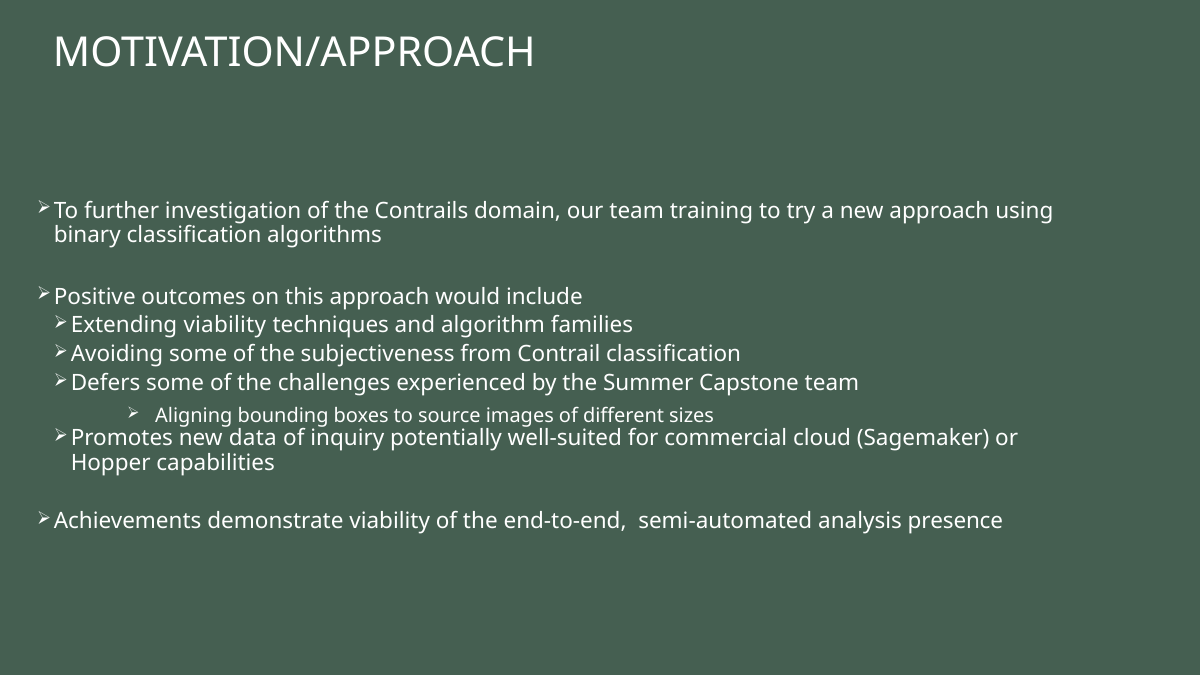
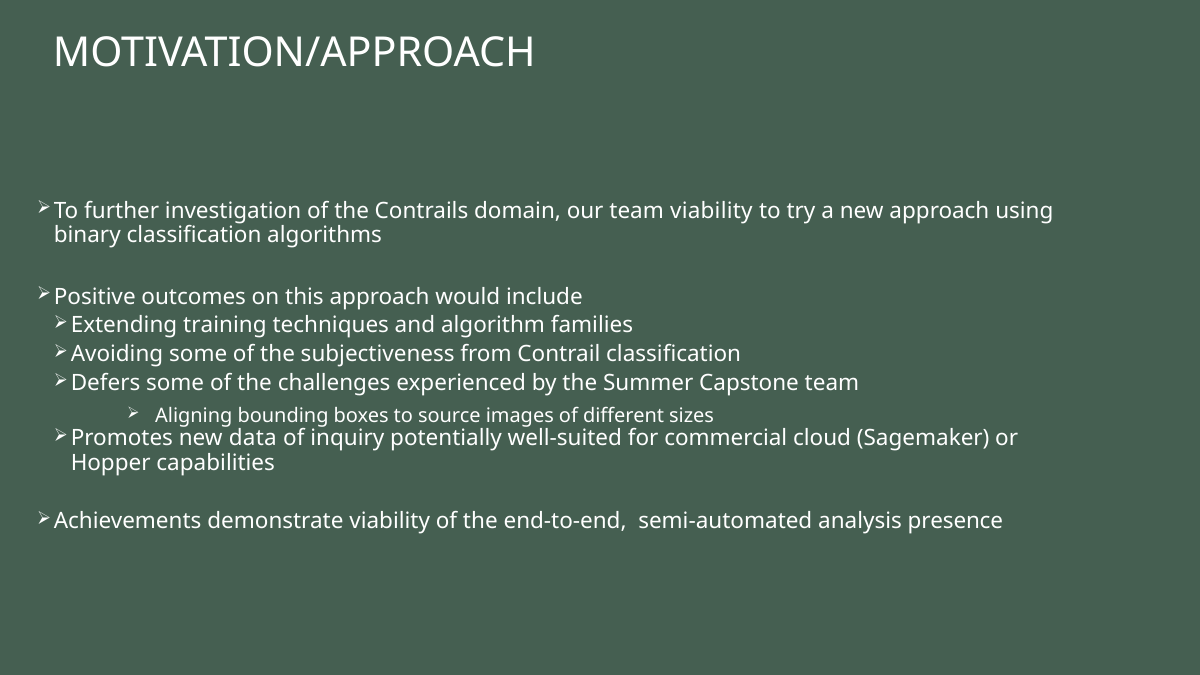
team training: training -> viability (711, 211)
Extending viability: viability -> training (225, 326)
